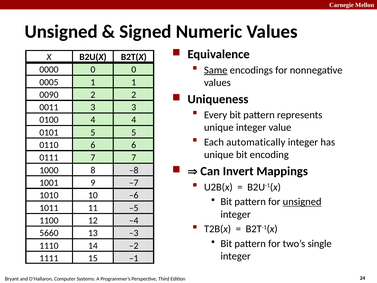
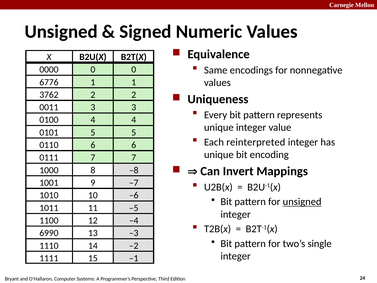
Same underline: present -> none (216, 70)
0005: 0005 -> 6776 (49, 82)
0090: 0090 -> 3762 (49, 95)
automatically: automatically -> reinterpreted (256, 142)
5660: 5660 -> 6990 (49, 233)
